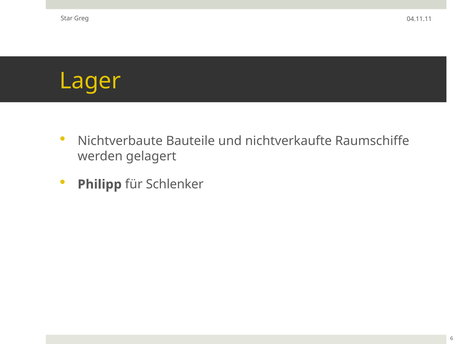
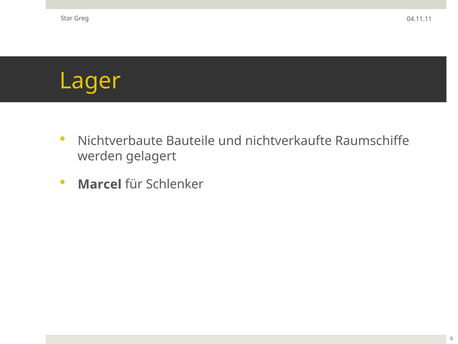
Philipp: Philipp -> Marcel (100, 184)
